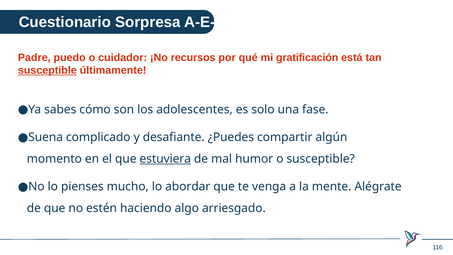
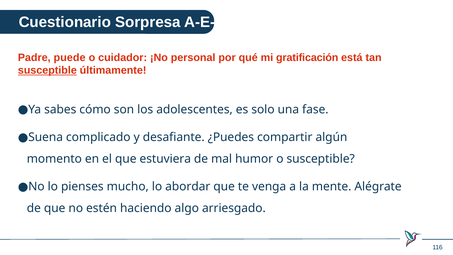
puedo: puedo -> puede (70, 58)
recursos: recursos -> personal (193, 58)
estuviera underline: present -> none (165, 159)
